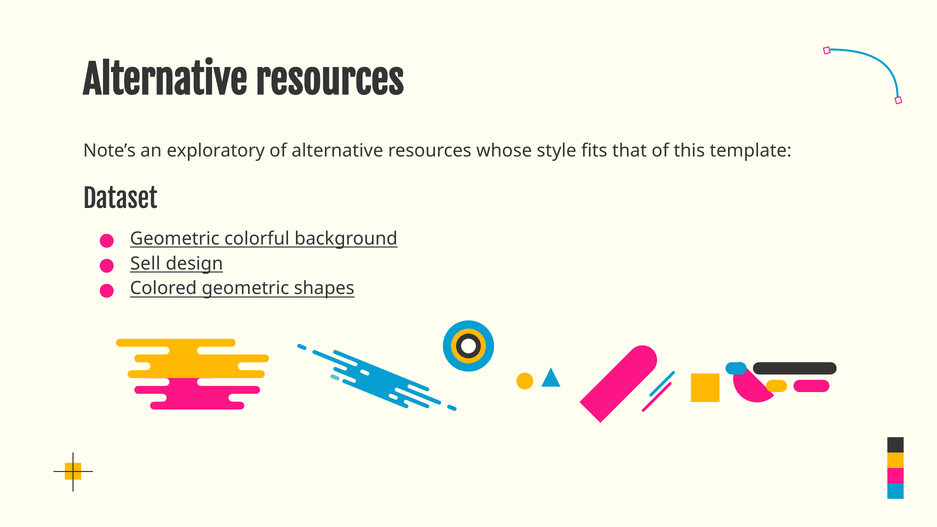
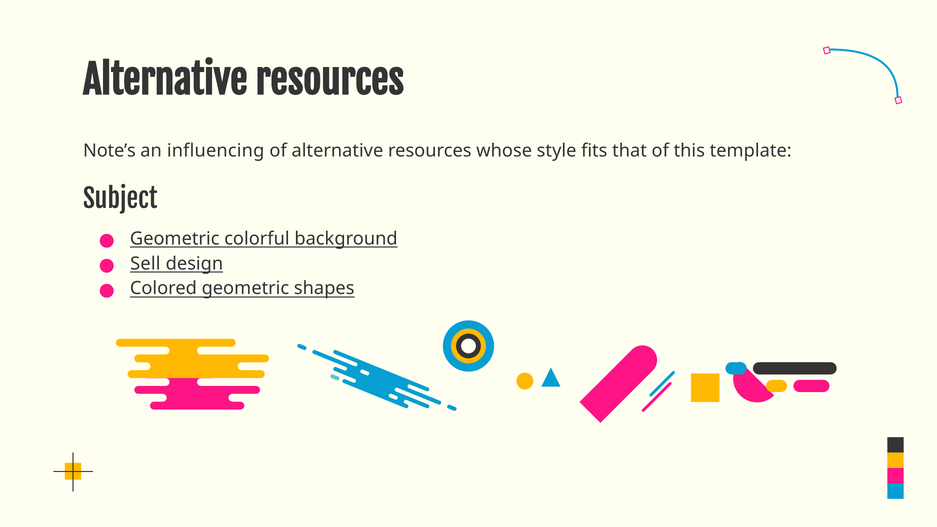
exploratory: exploratory -> influencing (216, 151)
Dataset: Dataset -> Subject (120, 200)
